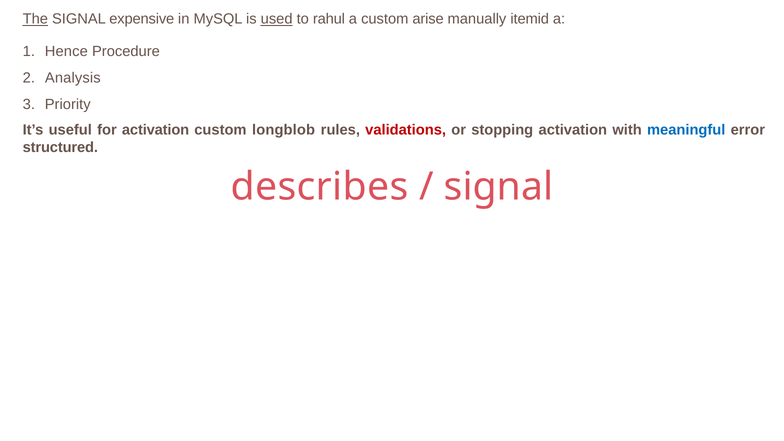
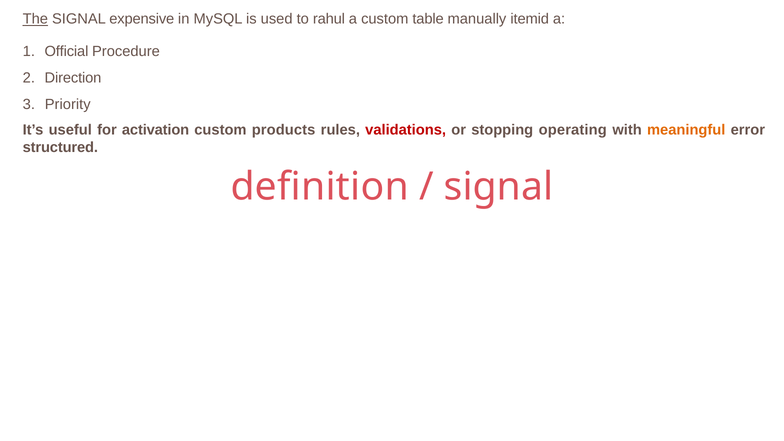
used underline: present -> none (277, 19)
arise: arise -> table (428, 19)
Hence: Hence -> Official (66, 51)
Analysis: Analysis -> Direction (73, 78)
longblob: longblob -> products (284, 130)
stopping activation: activation -> operating (573, 130)
meaningful colour: blue -> orange (686, 130)
describes: describes -> definition (320, 187)
